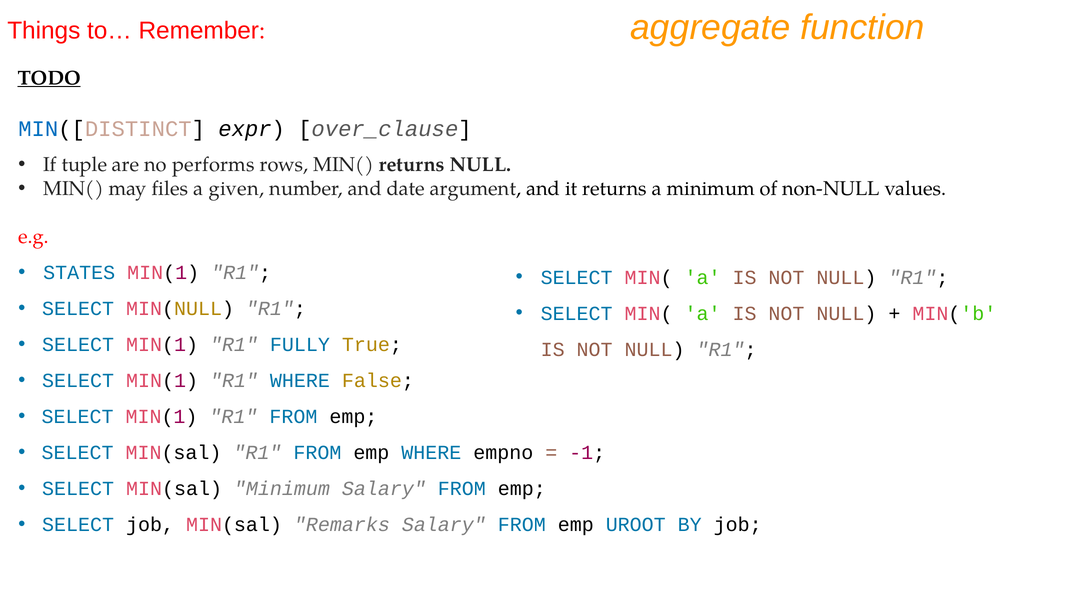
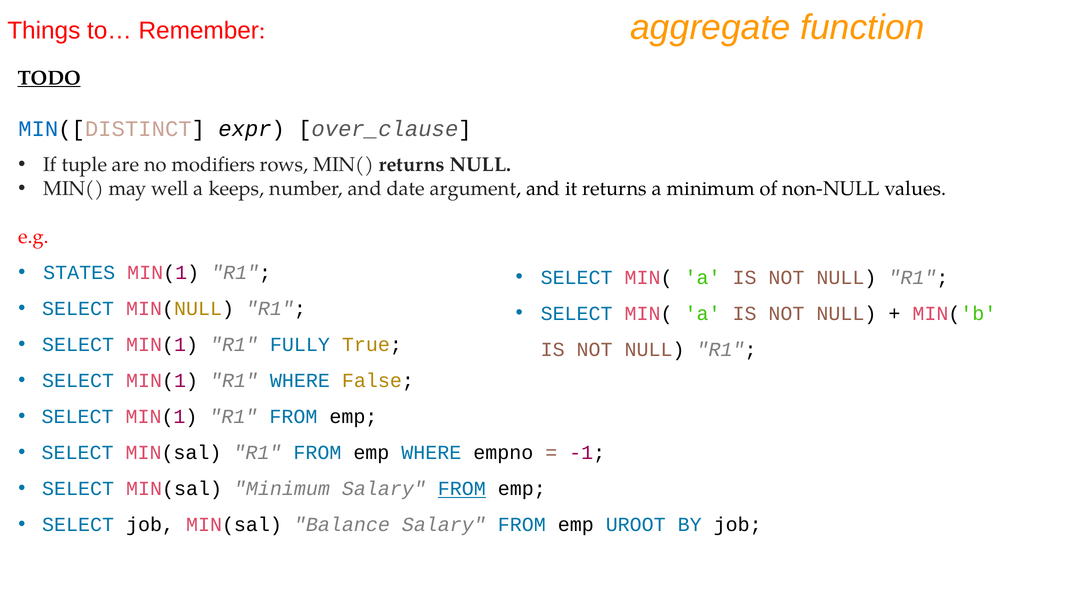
performs: performs -> modifiers (214, 165)
files: files -> well (170, 189)
given: given -> keeps (236, 189)
FROM underline: none -> present (462, 489)
Remarks: Remarks -> Balance (342, 525)
